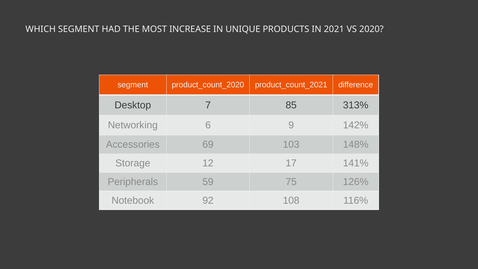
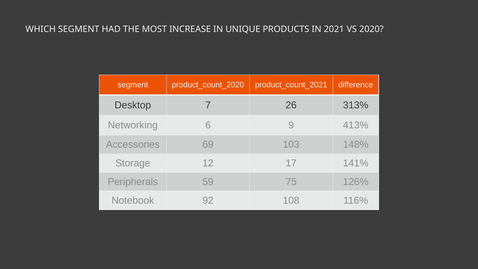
85: 85 -> 26 (291, 105)
142%: 142% -> 413% (356, 125)
